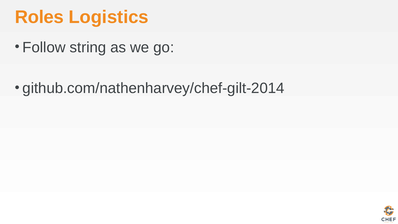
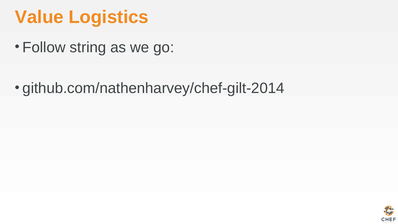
Roles: Roles -> Value (39, 17)
